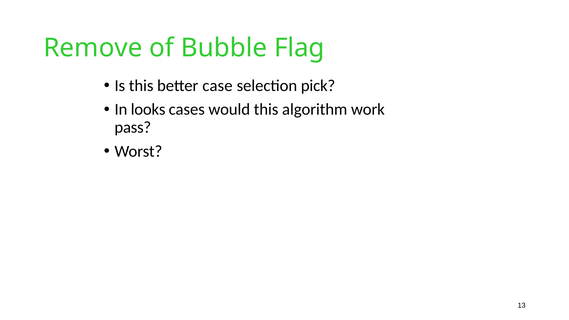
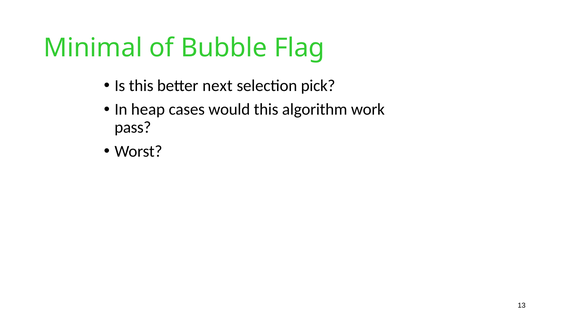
Remove: Remove -> Minimal (93, 48)
case: case -> next (217, 86)
looks: looks -> heap (148, 110)
